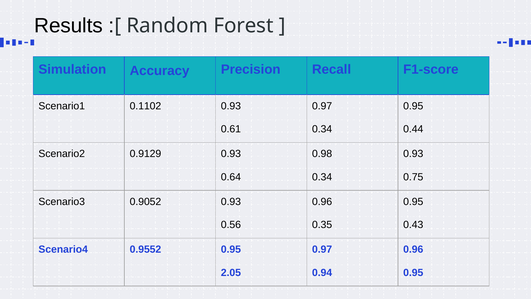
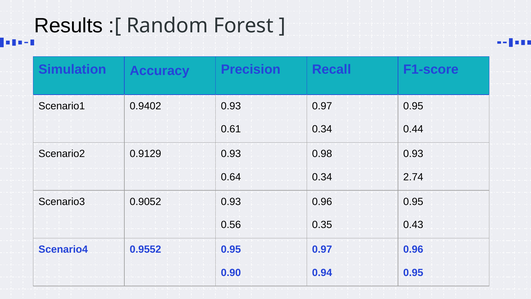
0.1102: 0.1102 -> 0.9402 (145, 106)
0.75: 0.75 -> 2.74 (413, 177)
2.05: 2.05 -> 0.90 (231, 272)
